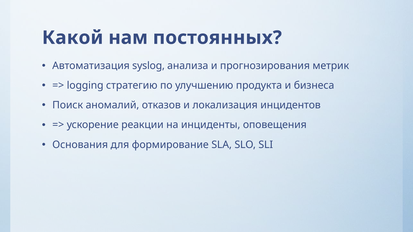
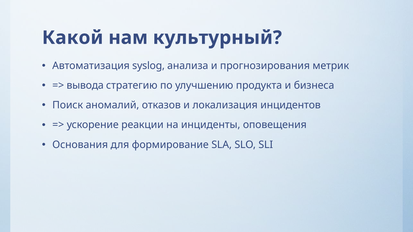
постоянных: постоянных -> культурный (217, 38)
logging: logging -> вывода (85, 86)
